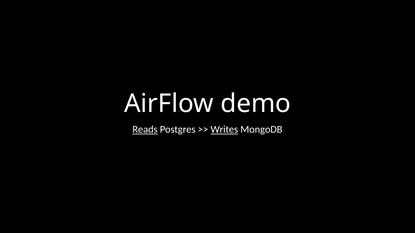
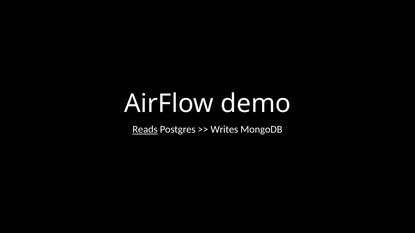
Writes underline: present -> none (224, 130)
